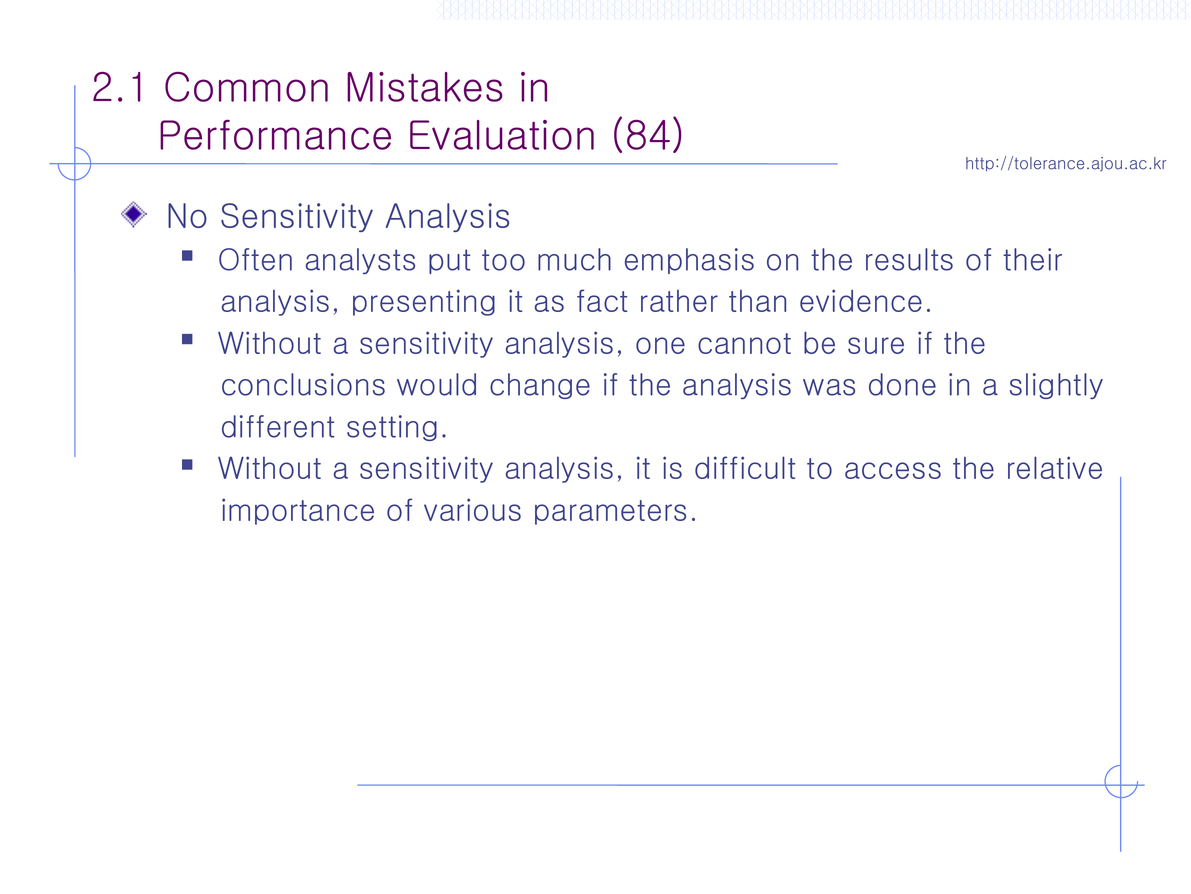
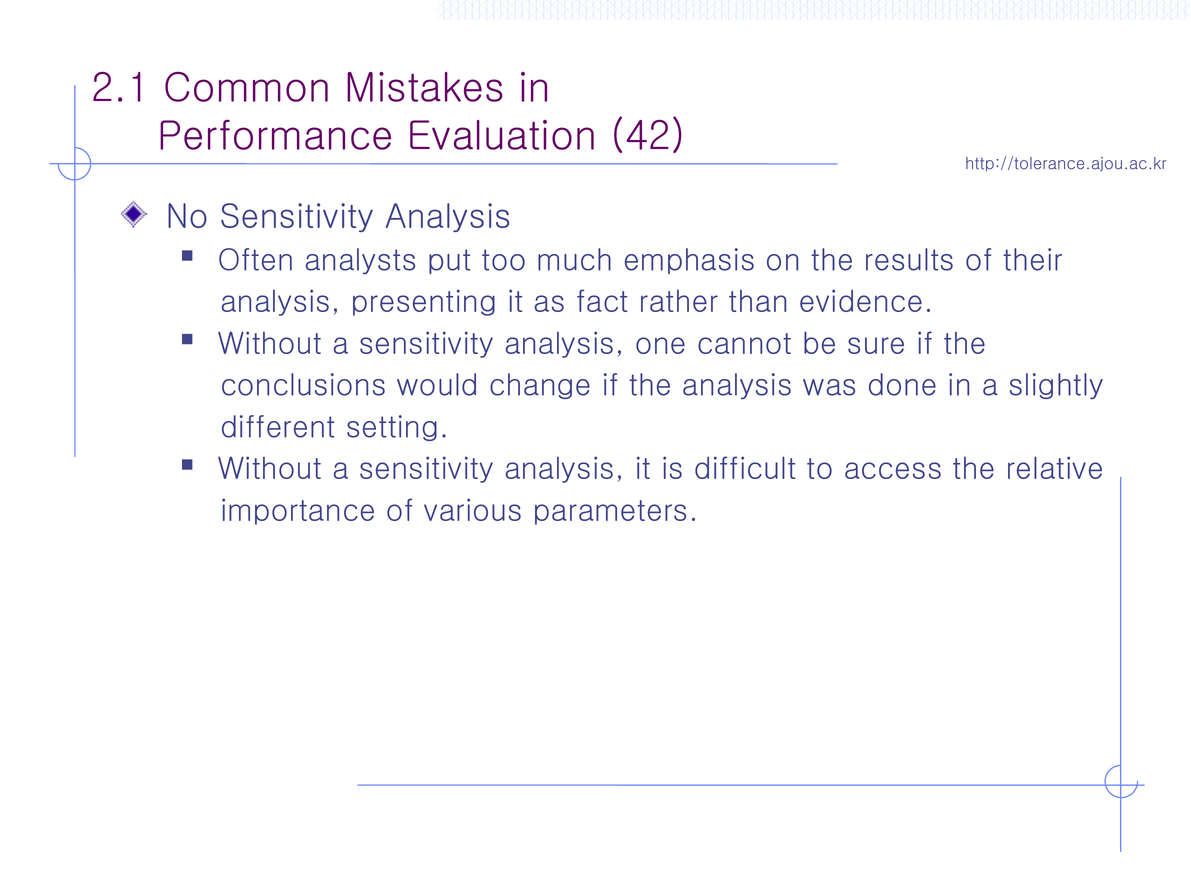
84: 84 -> 42 (648, 136)
